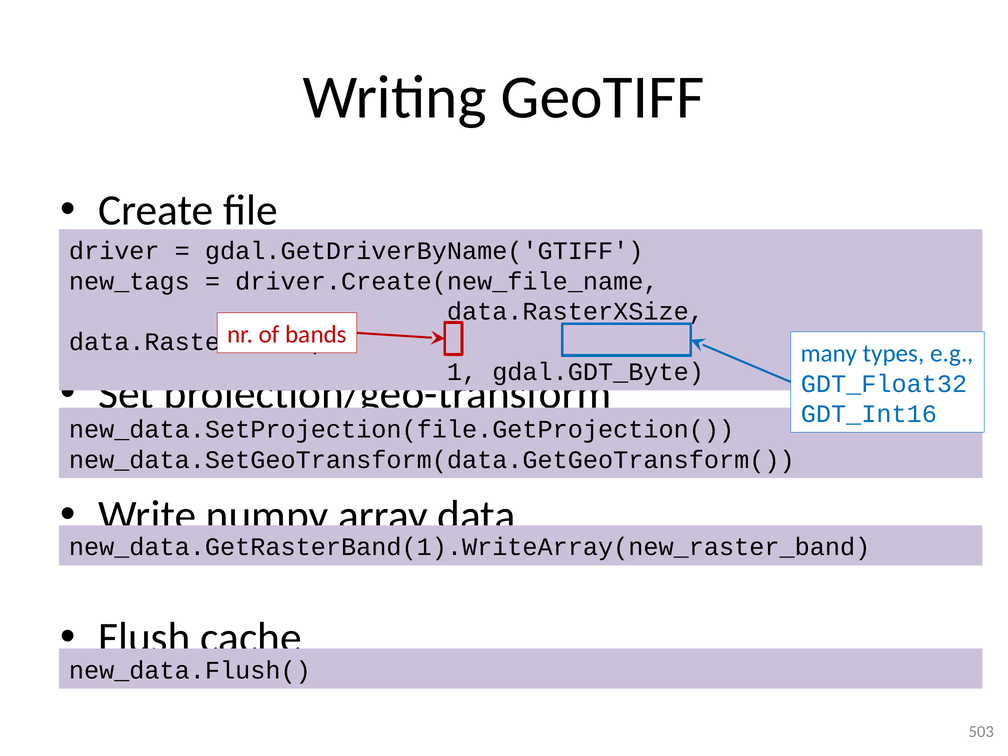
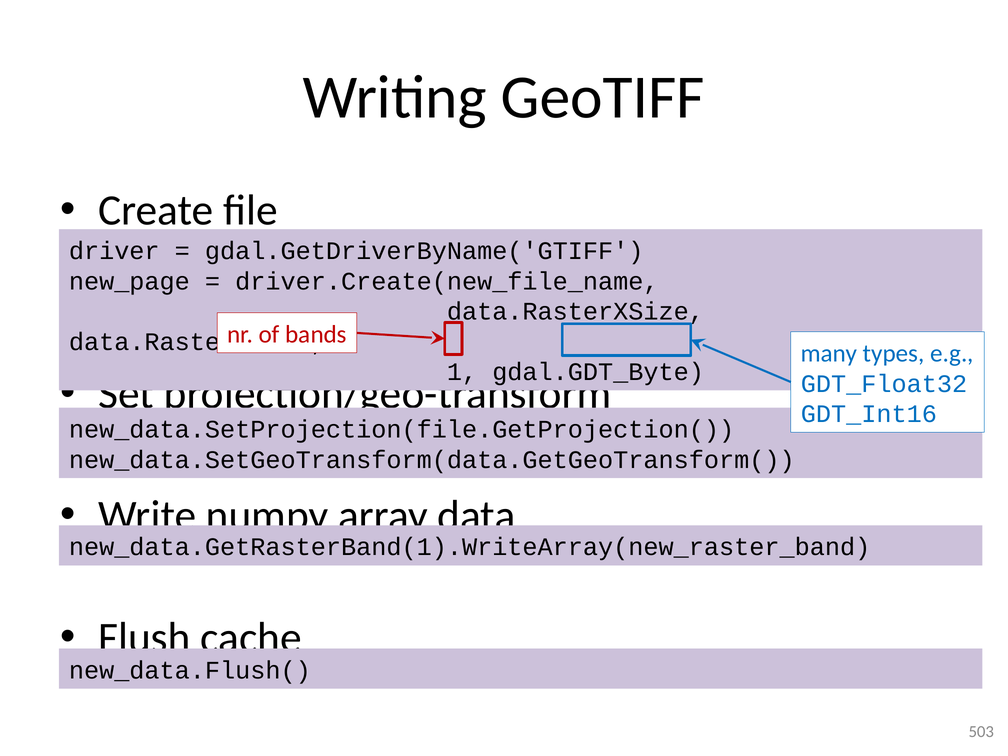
new_tags: new_tags -> new_page (129, 281)
